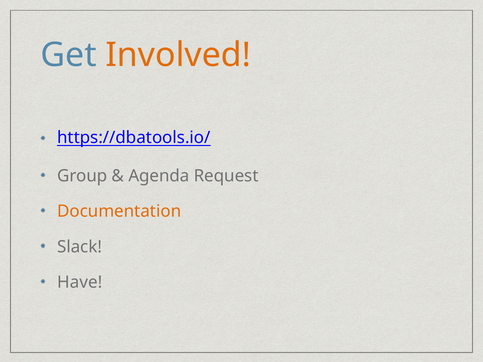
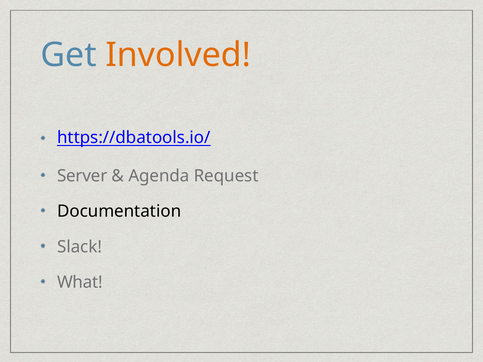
Group: Group -> Server (82, 176)
Documentation colour: orange -> black (119, 212)
Have: Have -> What (80, 282)
